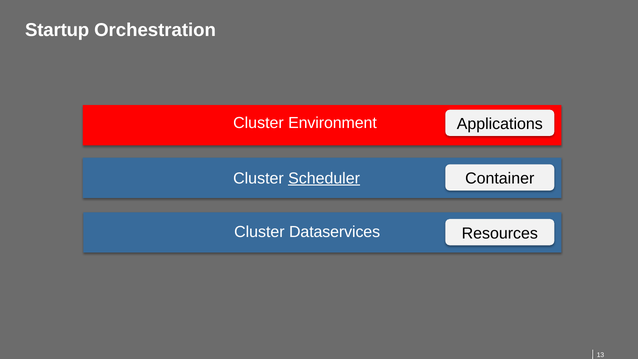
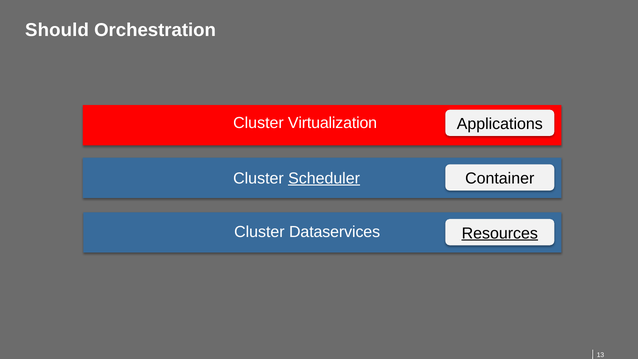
Startup: Startup -> Should (57, 30)
Environment: Environment -> Virtualization (333, 123)
Resources underline: none -> present (500, 233)
